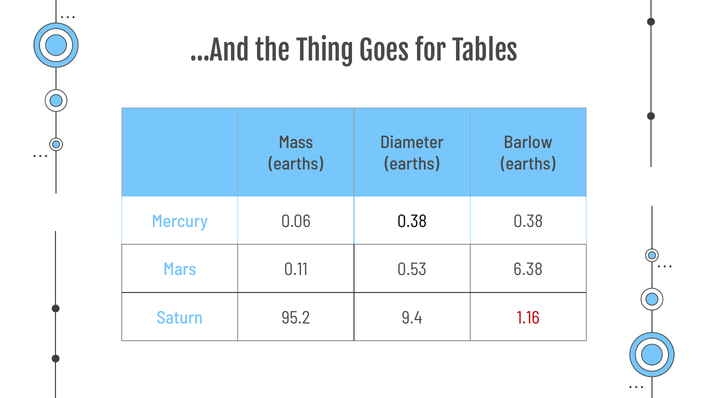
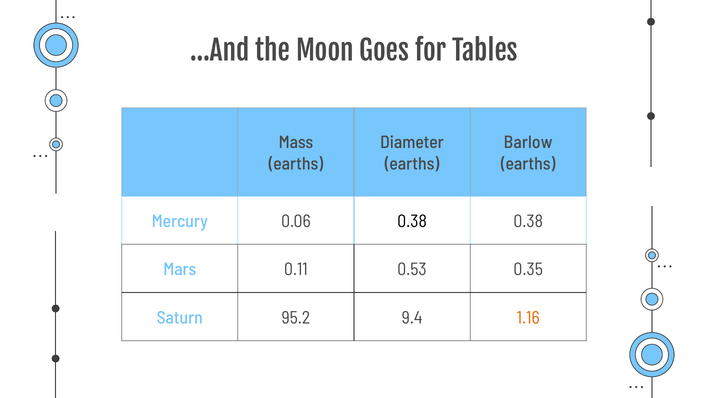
Thing: Thing -> Moon (325, 52)
6.38: 6.38 -> 0.35 (528, 270)
1.16 colour: red -> orange (528, 318)
